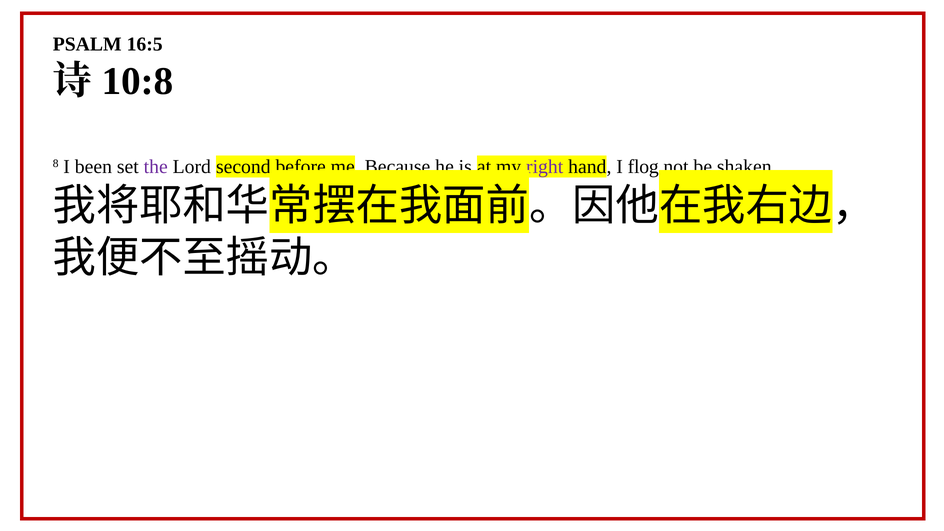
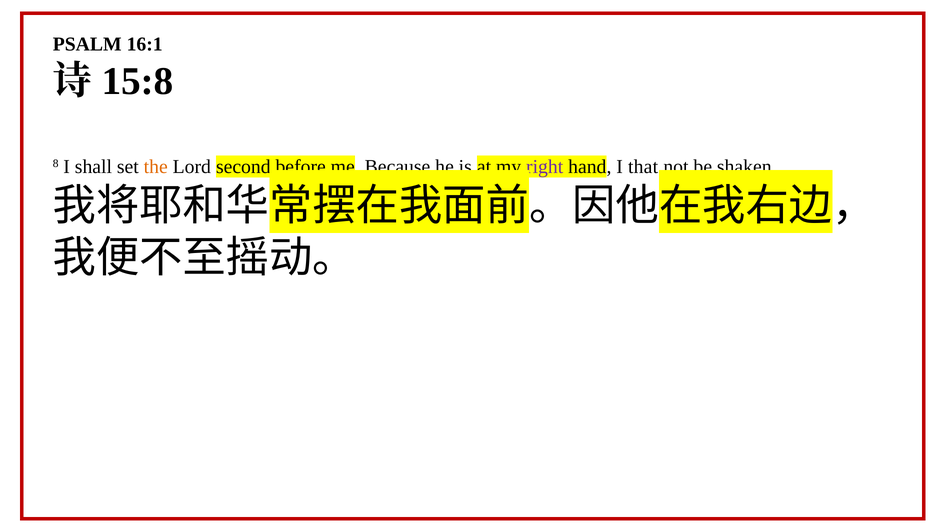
16:5: 16:5 -> 16:1 (145, 44)
10:8: 10:8 -> 15:8 (138, 81)
been: been -> shall (93, 167)
the colour: purple -> orange (156, 167)
flog: flog -> that (643, 167)
